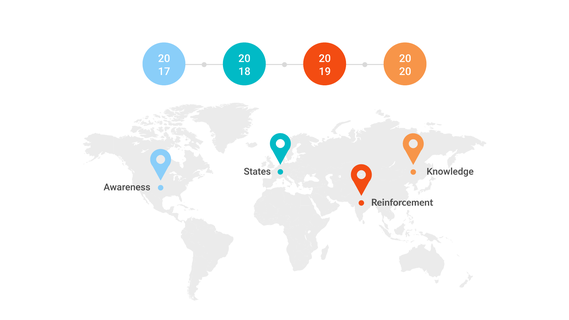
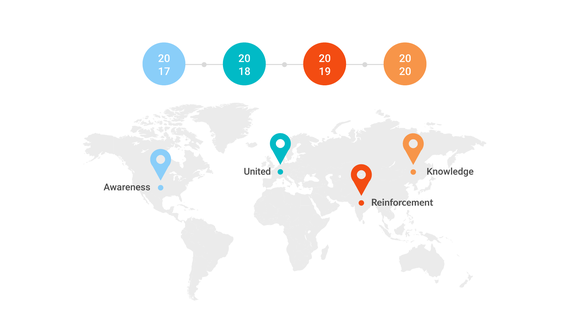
States: States -> United (257, 172)
